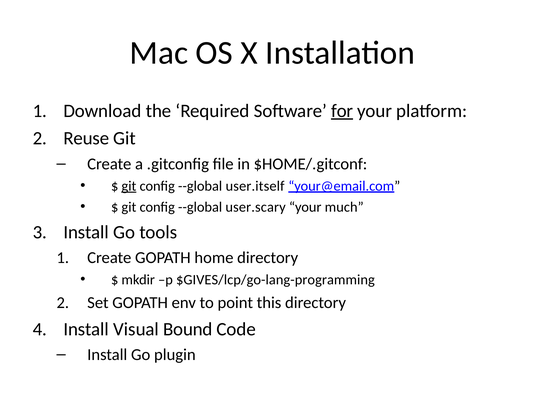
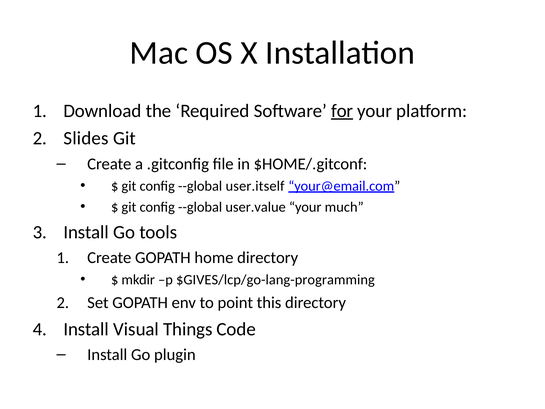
Reuse: Reuse -> Slides (86, 138)
git underline: present -> none (129, 186)
user.scary: user.scary -> user.value (256, 207)
Bound: Bound -> Things (188, 329)
